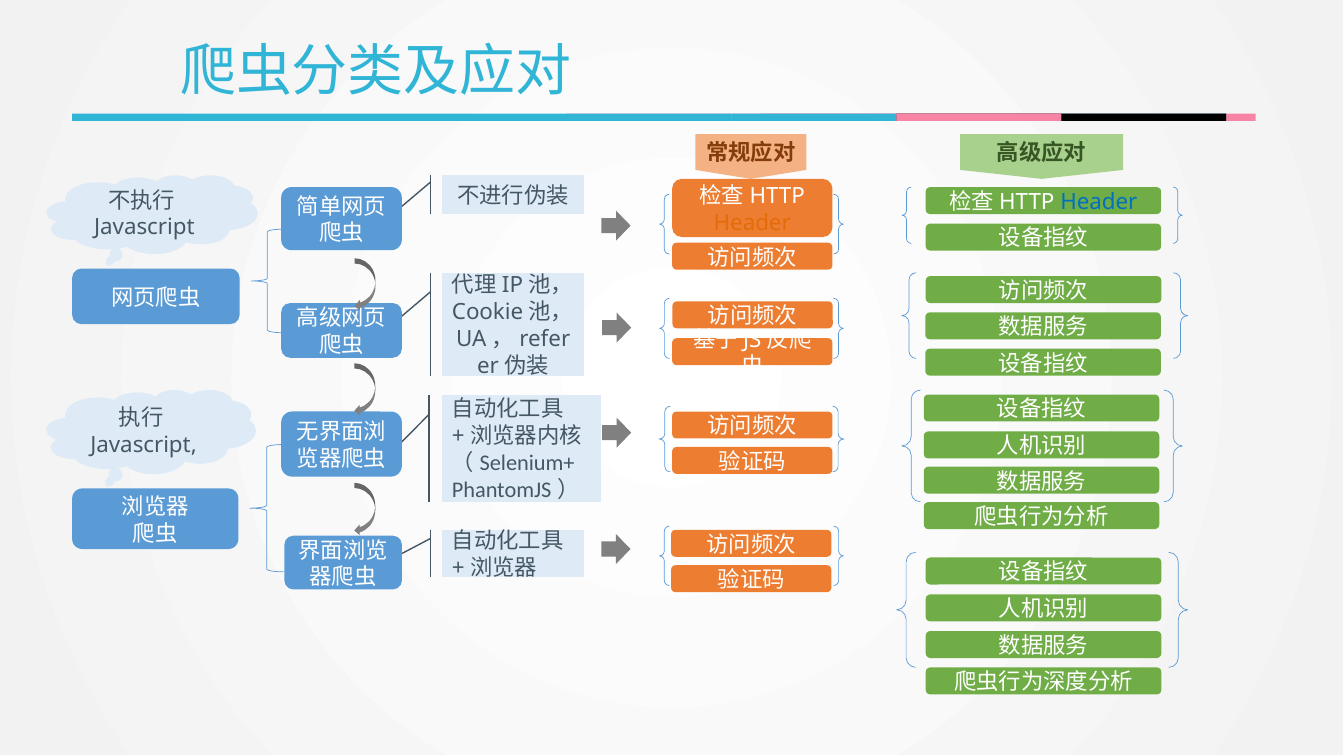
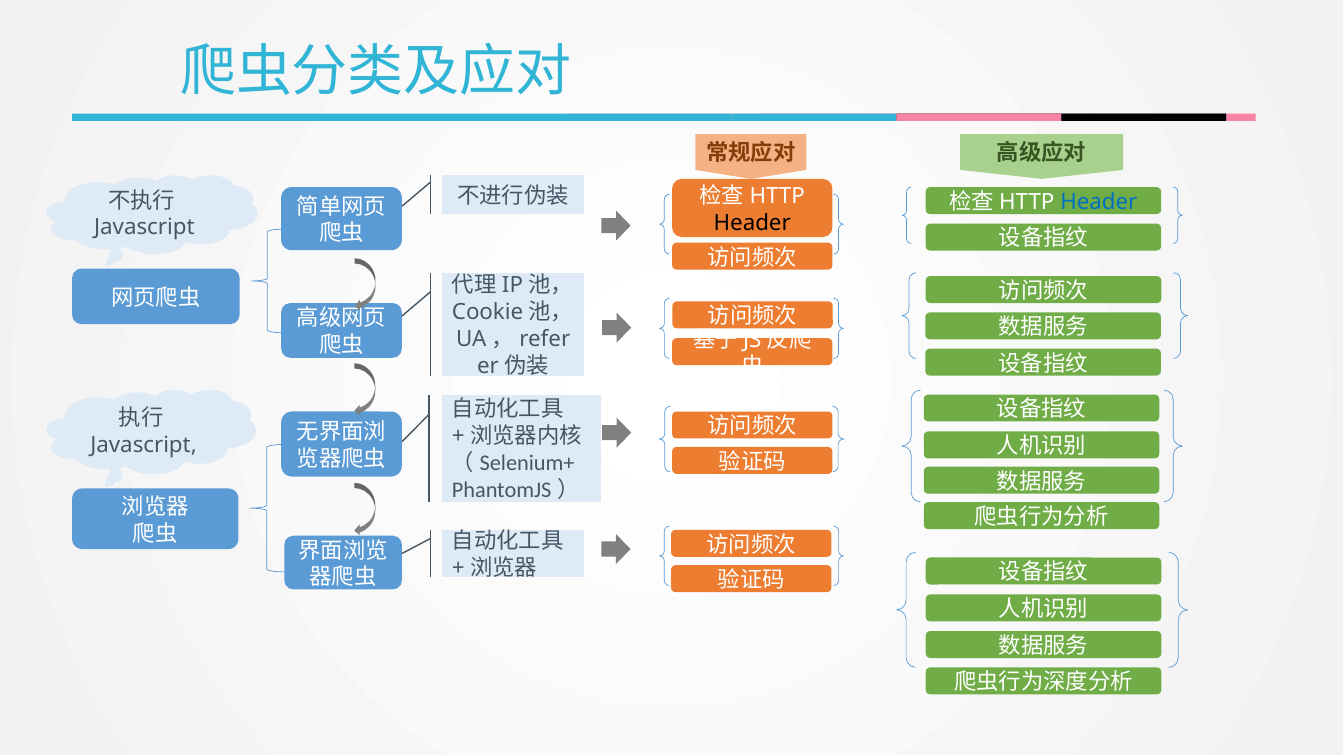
Header colour: orange -> black (752, 223)
